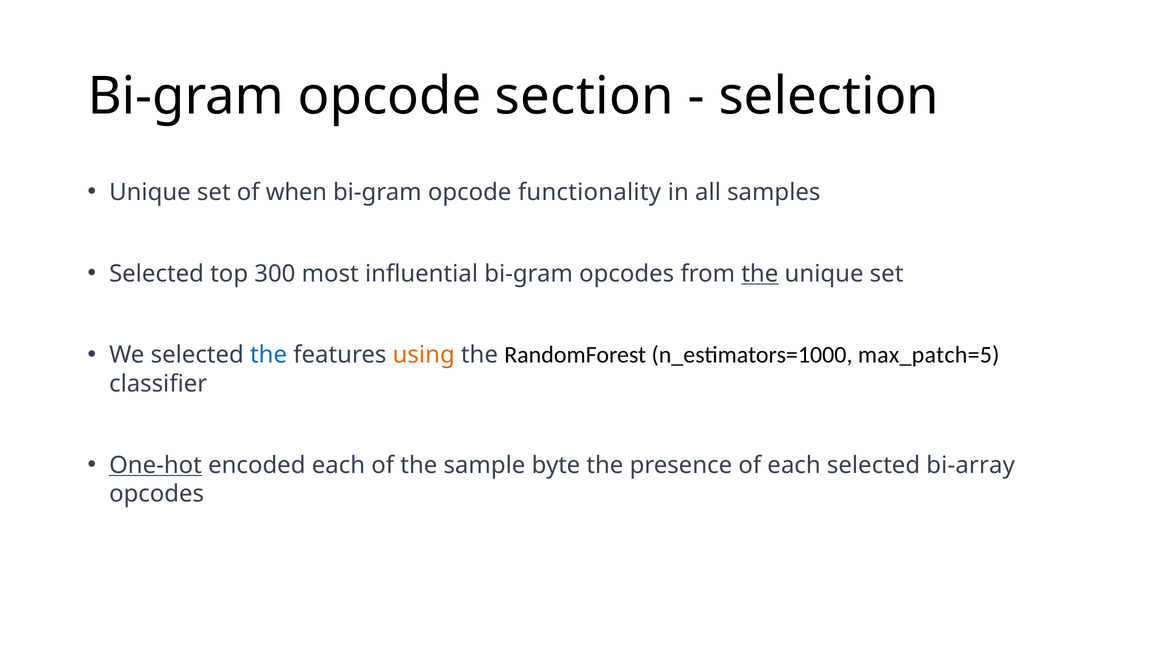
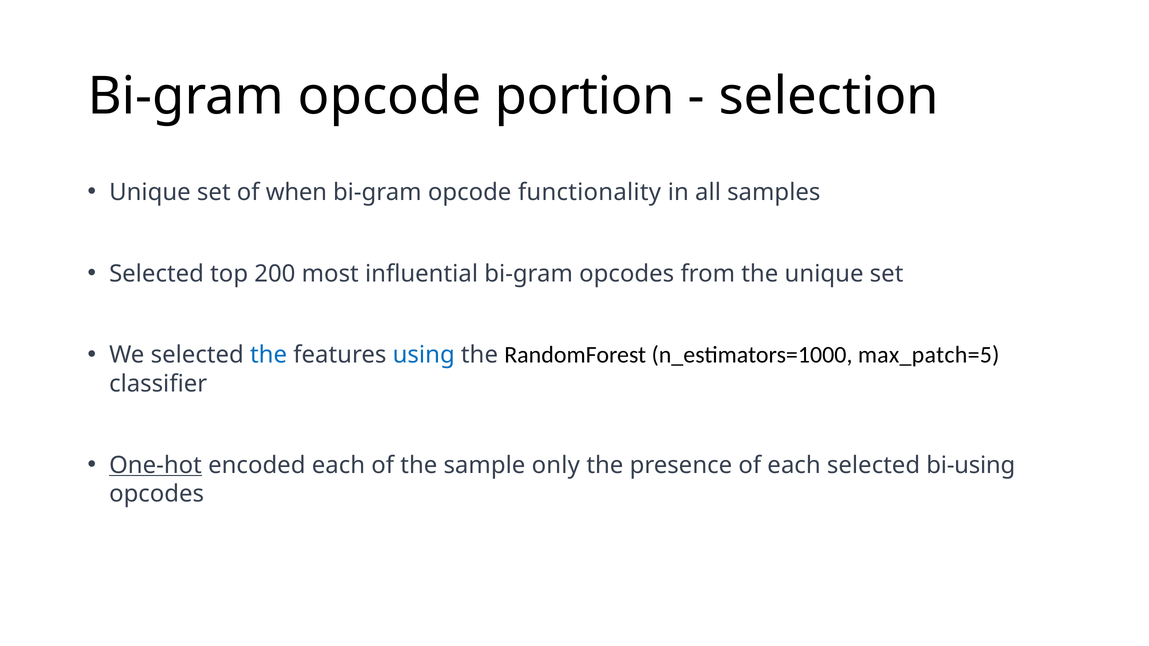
section: section -> portion (585, 97)
300: 300 -> 200 (275, 274)
the underline: present -> none (760, 274)
using colour: orange -> blue (424, 355)
byte: byte -> only (556, 465)
bi-array: bi-array -> bi-using (971, 465)
